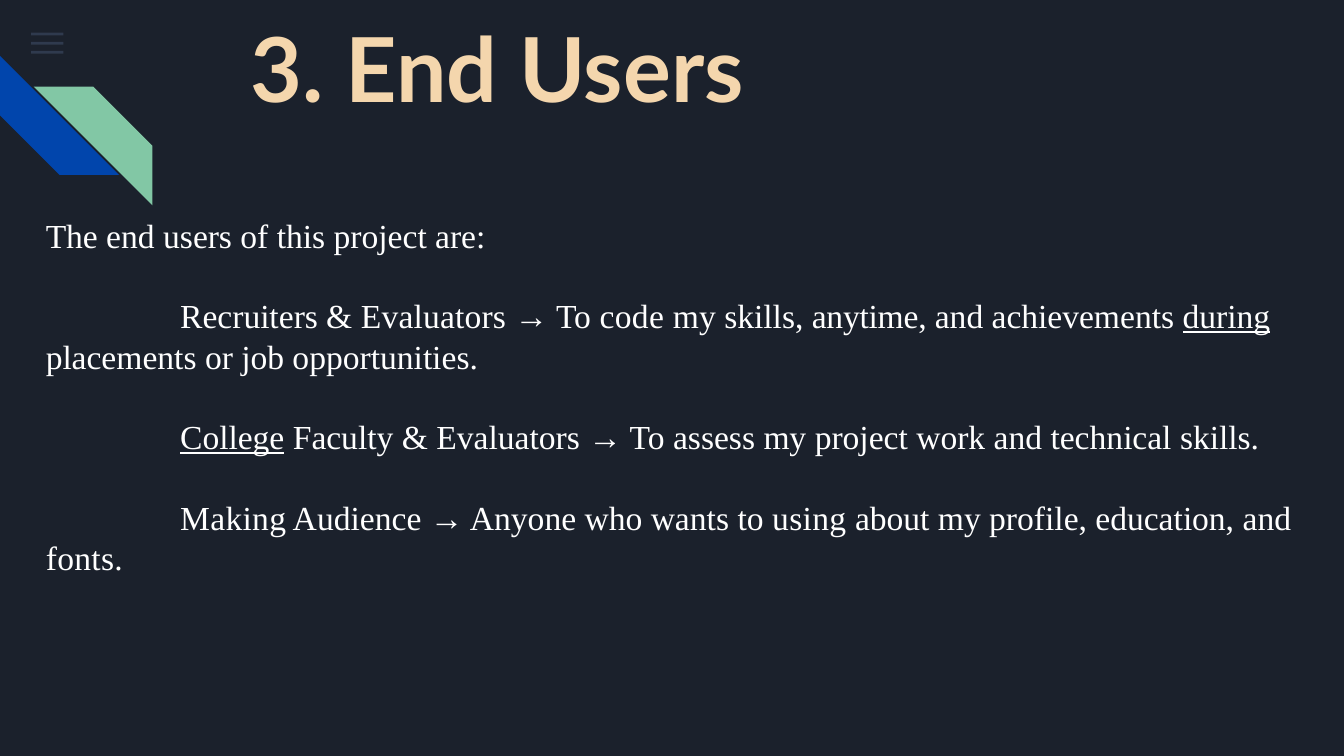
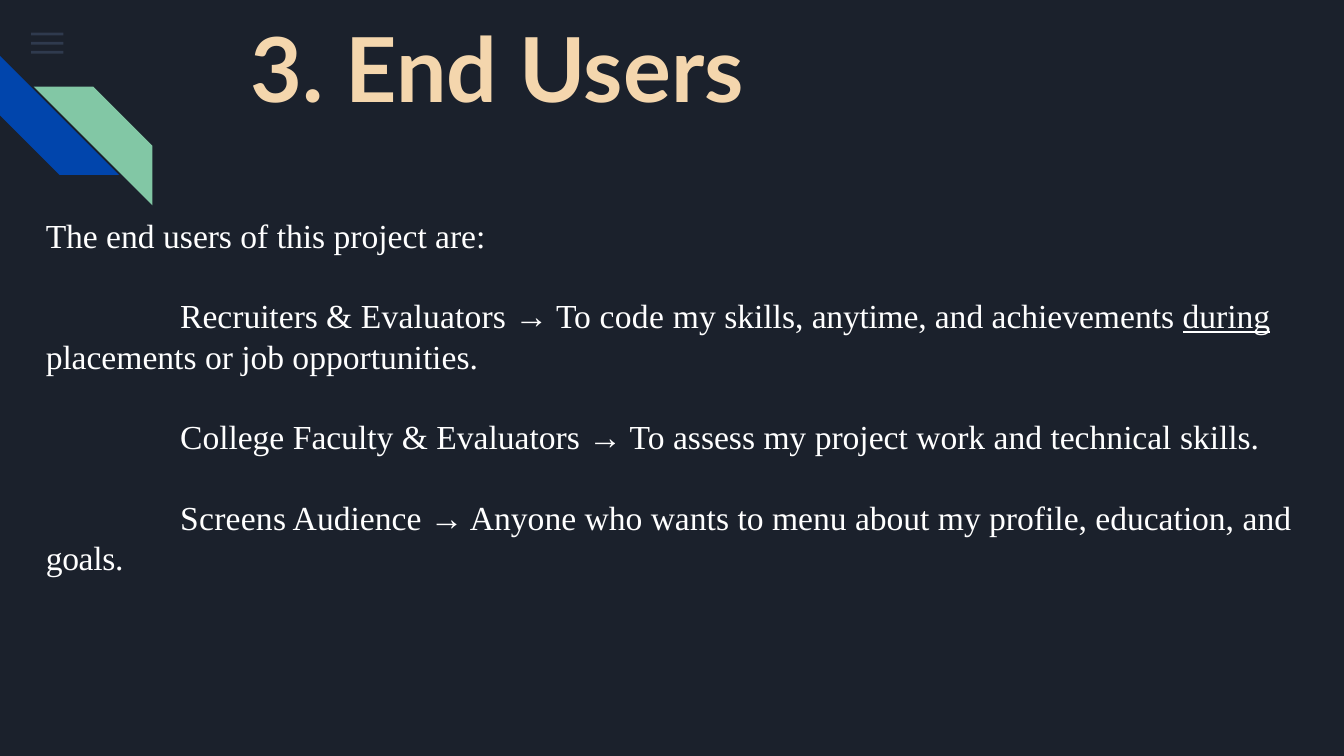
College underline: present -> none (232, 439)
Making: Making -> Screens (233, 519)
using: using -> menu (809, 519)
fonts: fonts -> goals (85, 560)
